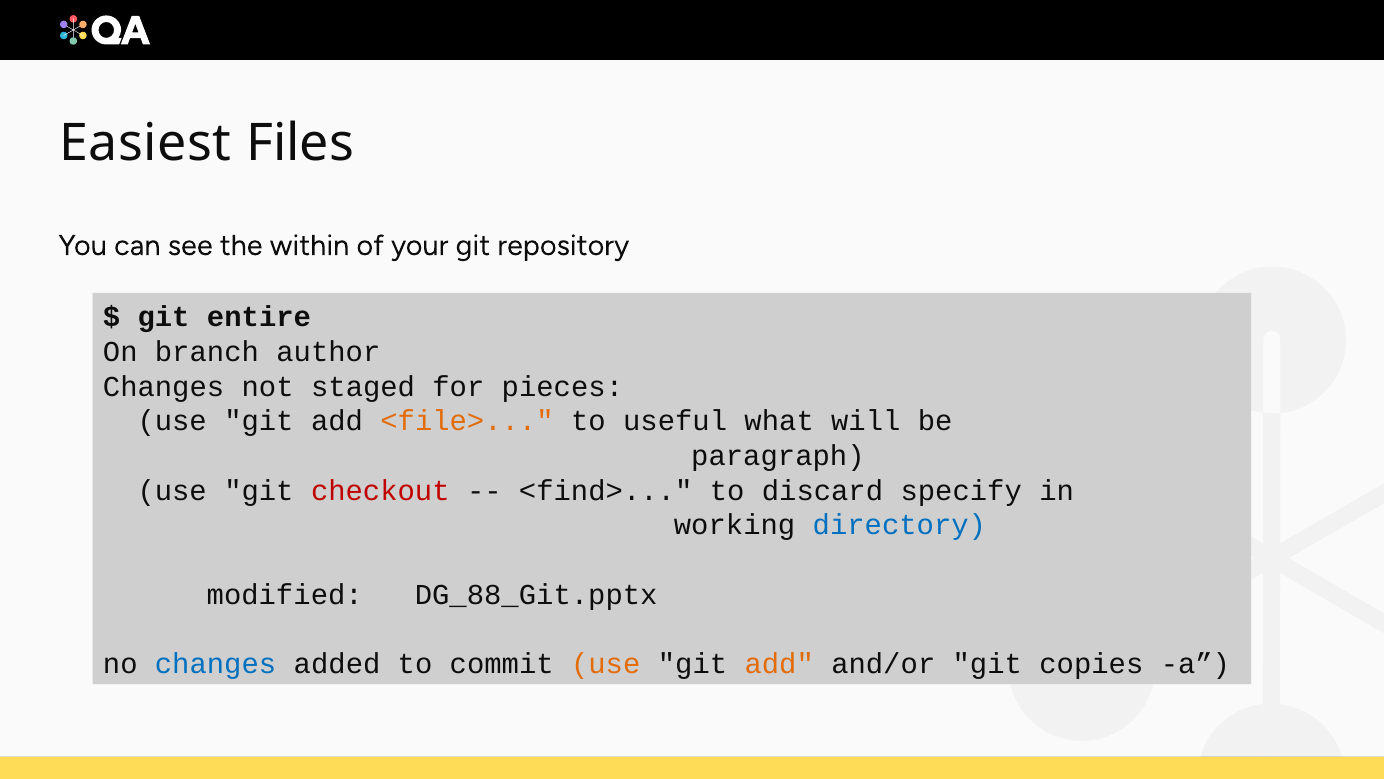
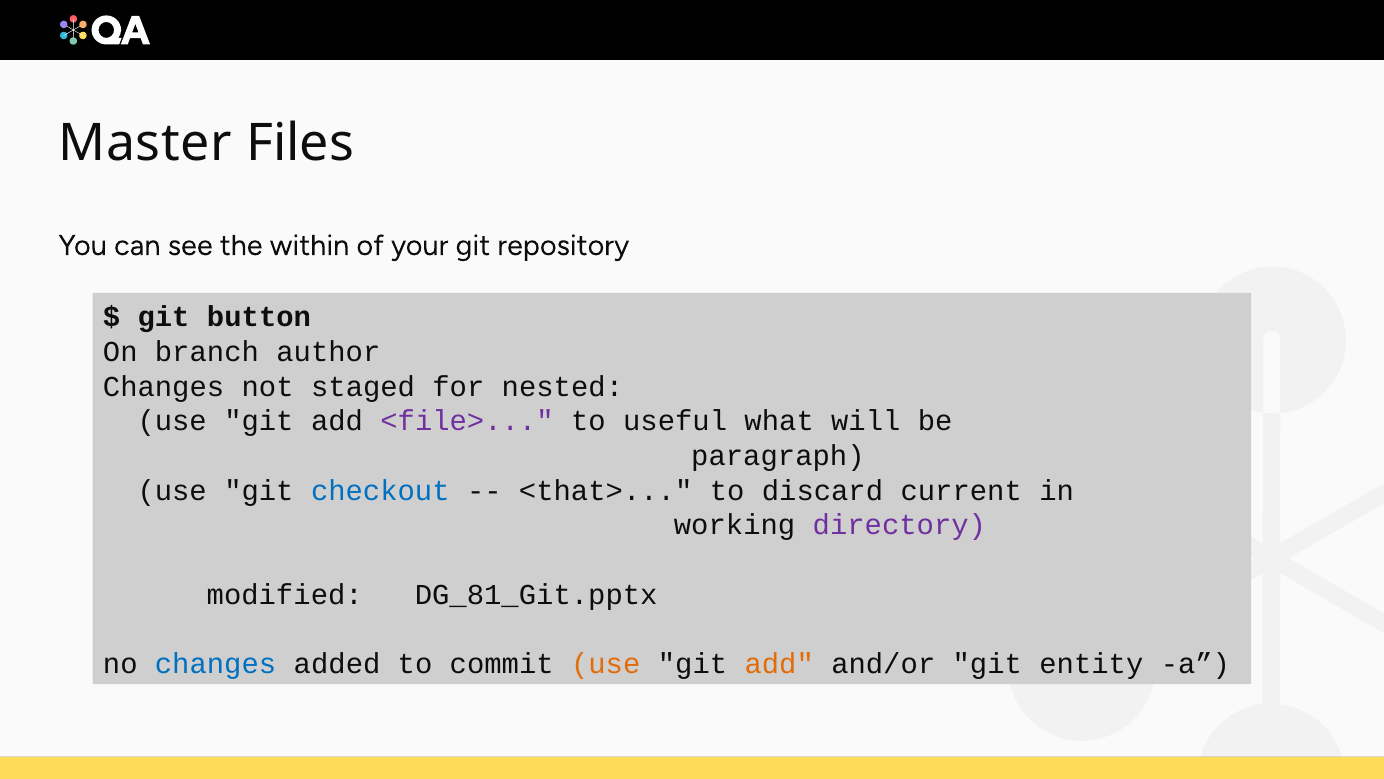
Easiest: Easiest -> Master (145, 143)
entire: entire -> button (259, 317)
pieces: pieces -> nested (562, 386)
<file> colour: orange -> purple (467, 421)
checkout colour: red -> blue (380, 490)
<find>: <find> -> <that> (606, 490)
specify: specify -> current (961, 490)
directory colour: blue -> purple (899, 525)
DG_88_Git.pptx: DG_88_Git.pptx -> DG_81_Git.pptx (536, 594)
copies: copies -> entity (1091, 663)
